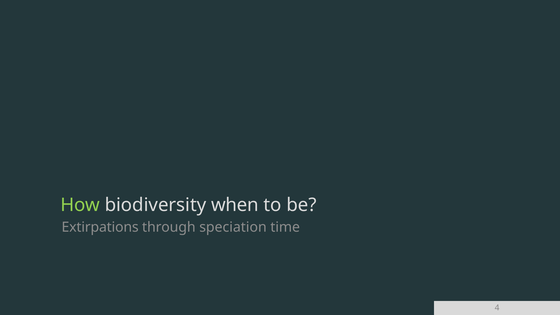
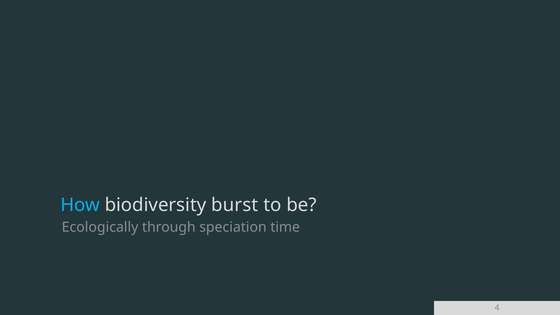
How colour: light green -> light blue (80, 205)
when: when -> burst (235, 205)
Extirpations: Extirpations -> Ecologically (100, 227)
